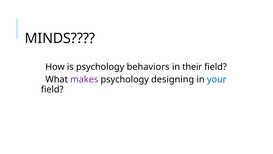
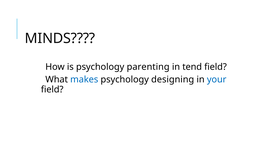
behaviors: behaviors -> parenting (148, 67)
their: their -> tend (192, 67)
makes colour: purple -> blue (84, 79)
